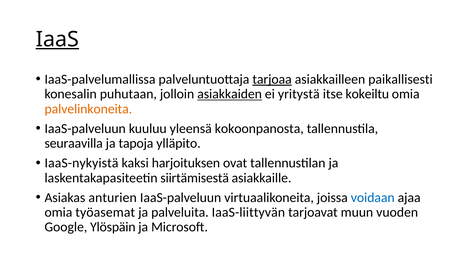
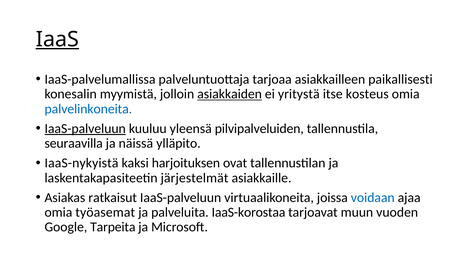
tarjoaa underline: present -> none (272, 79)
puhutaan: puhutaan -> myymistä (128, 94)
kokeiltu: kokeiltu -> kosteus (367, 94)
palvelinkoneita colour: orange -> blue (88, 109)
IaaS-palveluun underline: none -> present (85, 129)
kokoonpanosta: kokoonpanosta -> pilvipalveluiden (259, 129)
tapoja: tapoja -> näissä (136, 143)
siirtämisestä: siirtämisestä -> järjestelmät (195, 178)
anturien: anturien -> ratkaisut (113, 197)
IaaS-liittyvän: IaaS-liittyvän -> IaaS-korostaa (249, 212)
Ylöspäin: Ylöspäin -> Tarpeita (113, 227)
